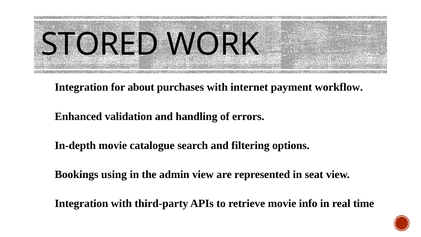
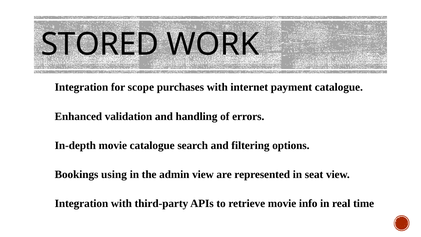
about: about -> scope (141, 87)
payment workflow: workflow -> catalogue (339, 87)
